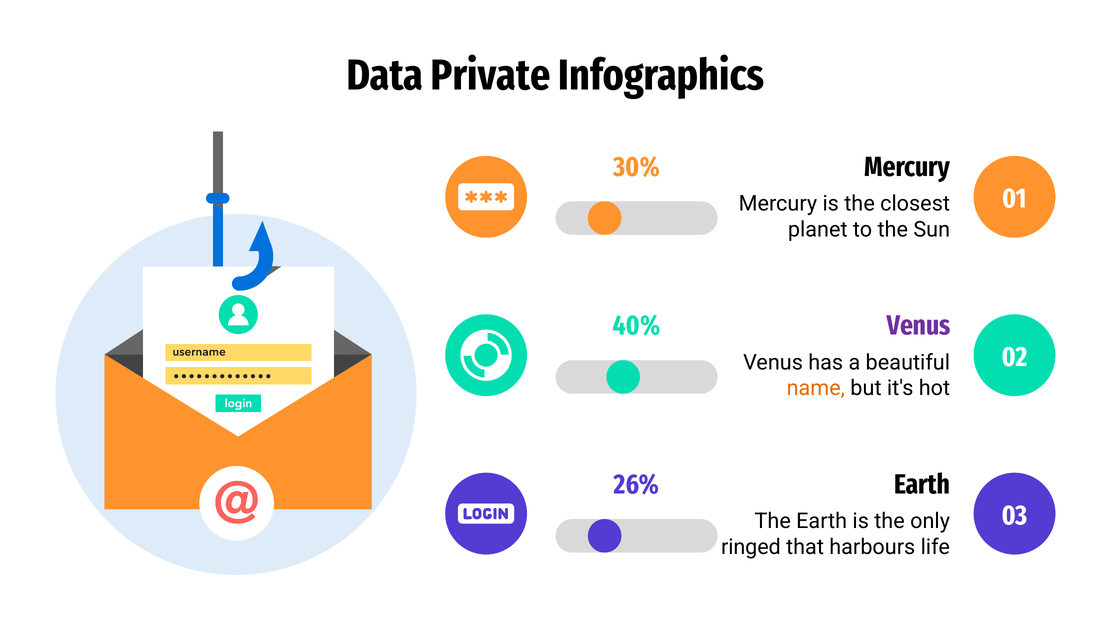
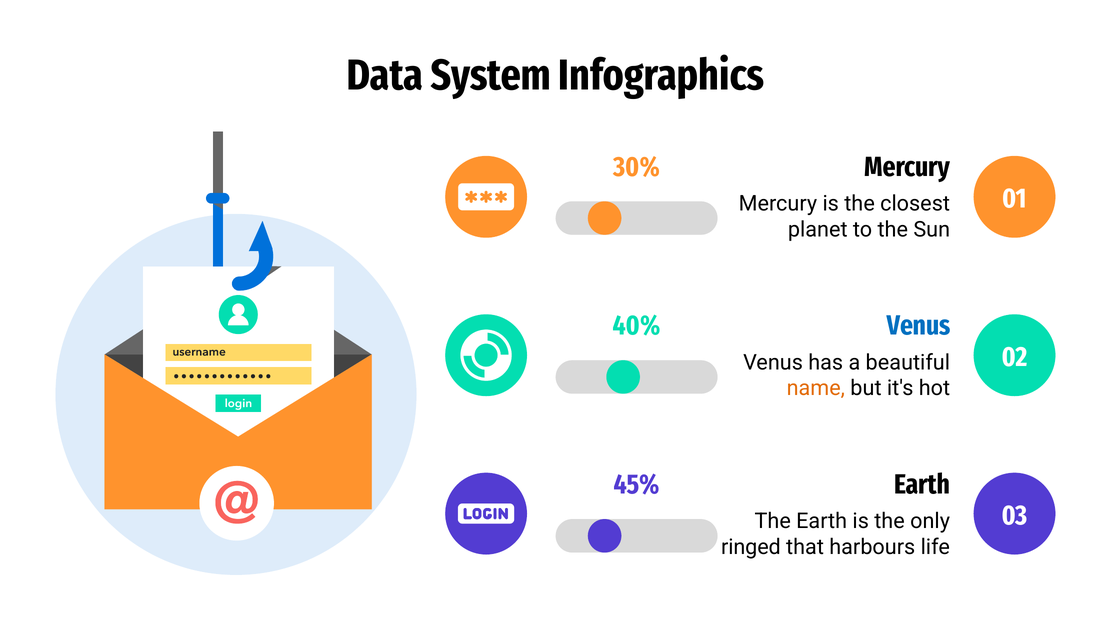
Private: Private -> System (491, 76)
Venus colour: purple -> blue (918, 326)
26%: 26% -> 45% (637, 484)
